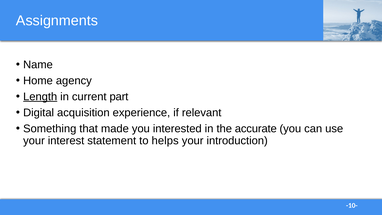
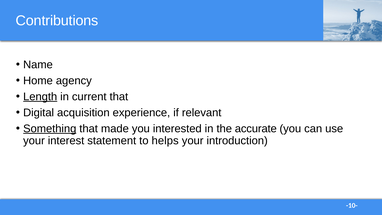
Assignments: Assignments -> Contributions (57, 21)
current part: part -> that (119, 97)
Something underline: none -> present (50, 129)
